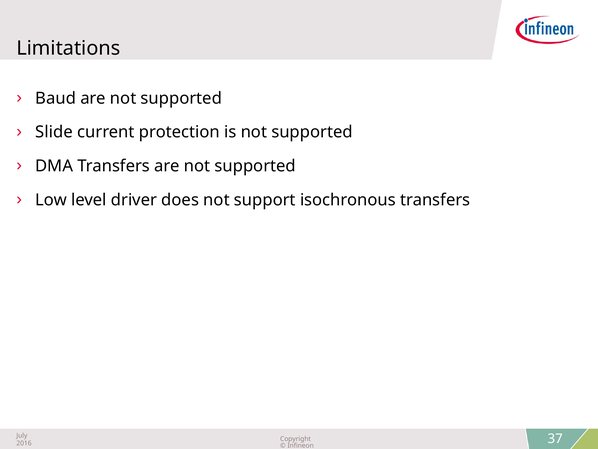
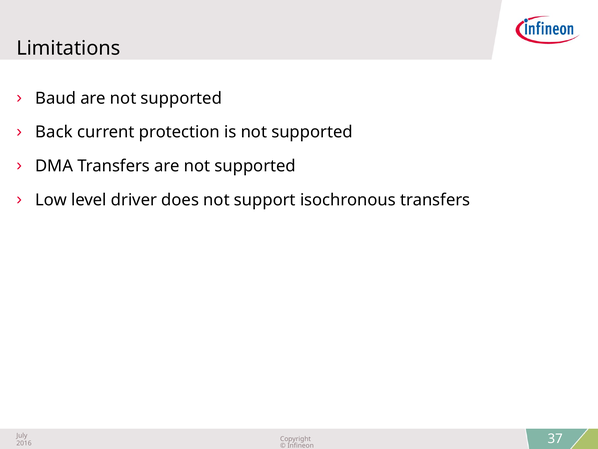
Slide: Slide -> Back (54, 132)
